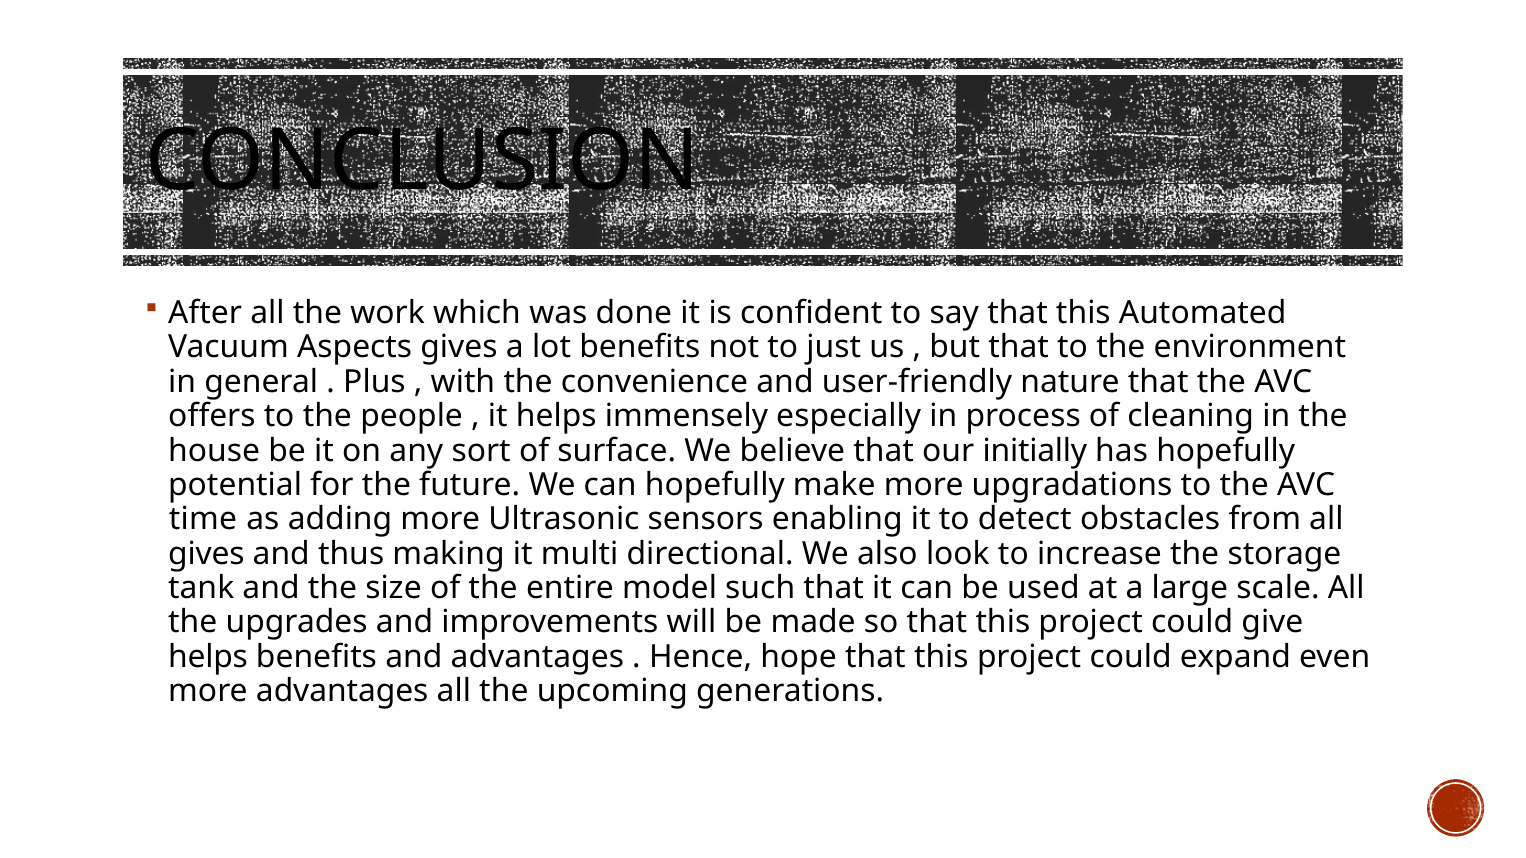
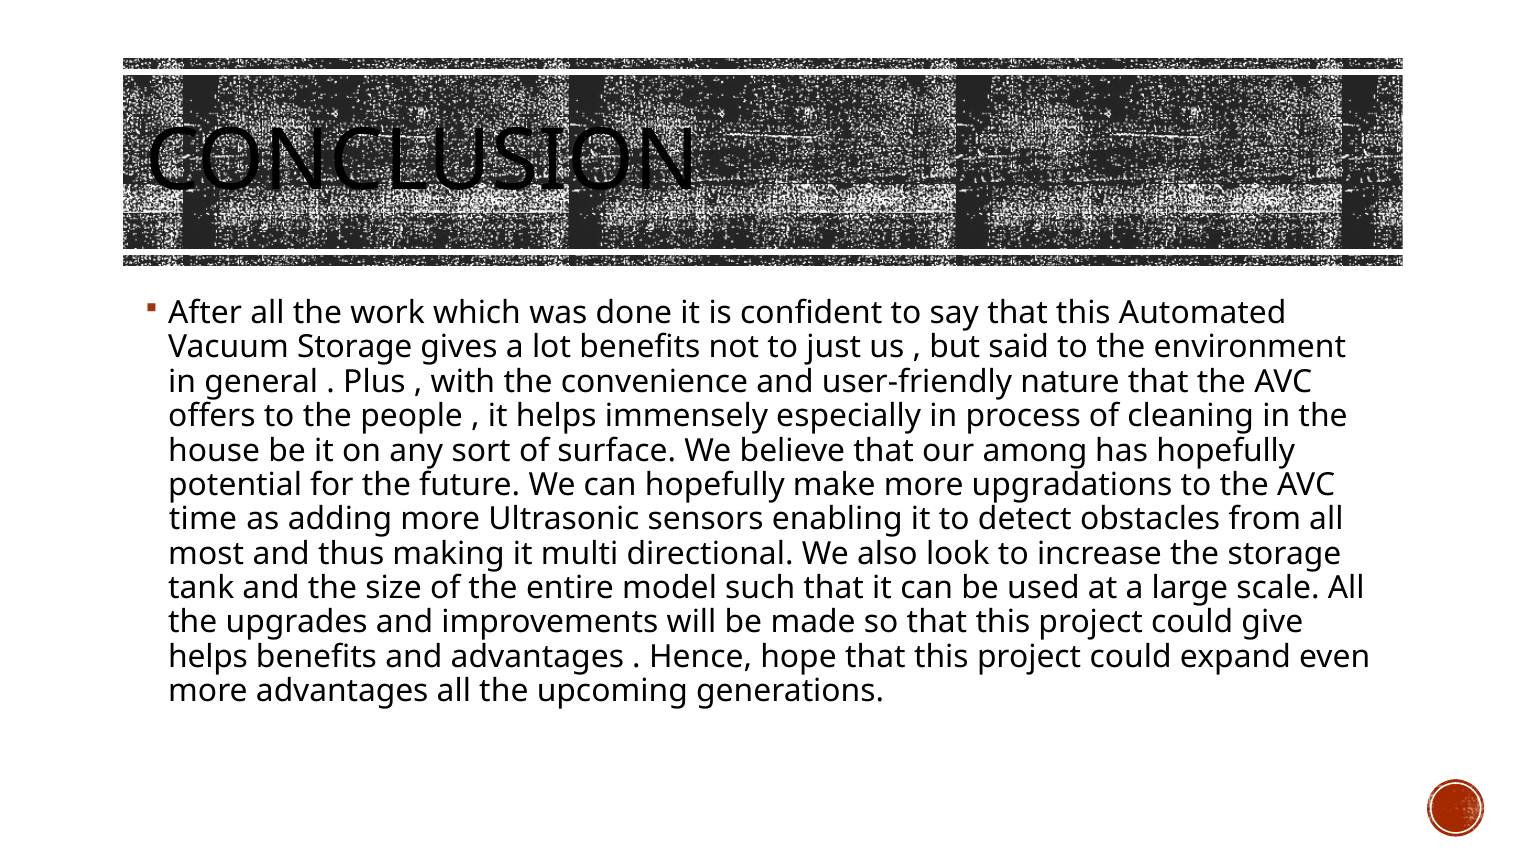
Vacuum Aspects: Aspects -> Storage (355, 348)
but that: that -> said (1019, 348)
initially: initially -> among (1035, 451)
gives: gives -> most (206, 554)
